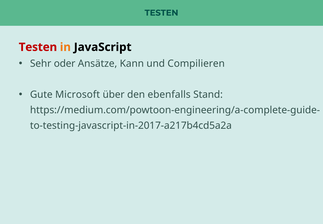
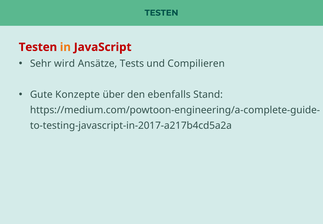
JavaScript colour: black -> red (103, 47)
oder: oder -> wird (65, 63)
Kann: Kann -> Tests (132, 63)
Microsoft: Microsoft -> Konzepte (78, 94)
